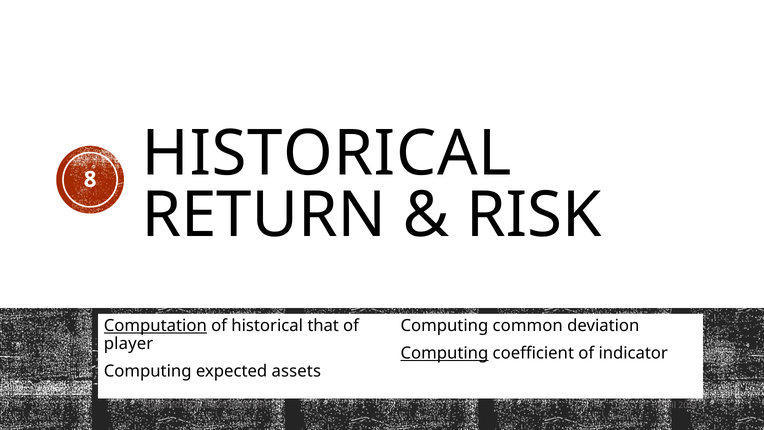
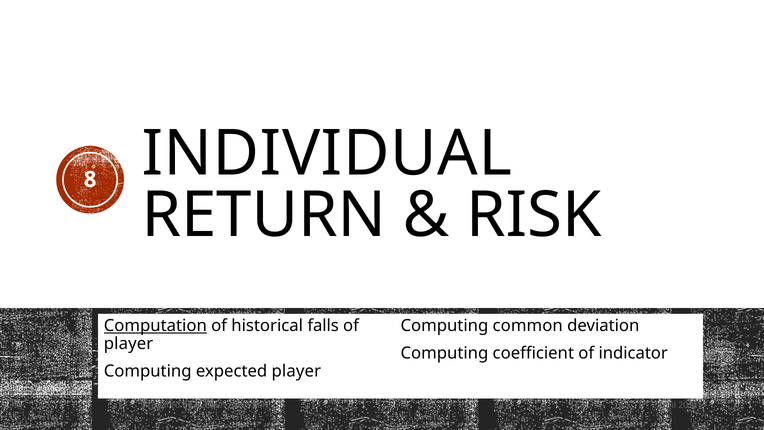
8 HISTORICAL: HISTORICAL -> INDIVIDUAL (327, 154)
that: that -> falls (323, 325)
Computing underline: present -> none (444, 353)
expected assets: assets -> player (296, 371)
